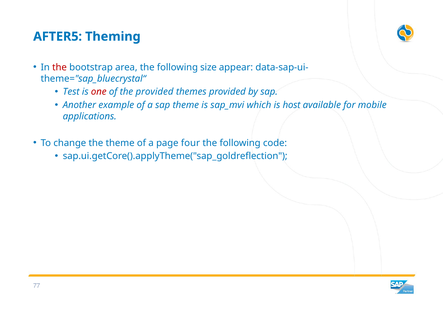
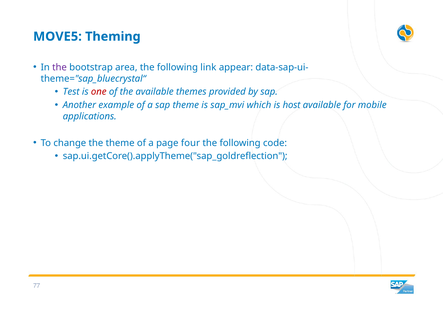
AFTER5: AFTER5 -> MOVE5 (57, 37)
the colour: red -> purple (59, 67)
size: size -> link (208, 67)
the provided: provided -> available (155, 92)
